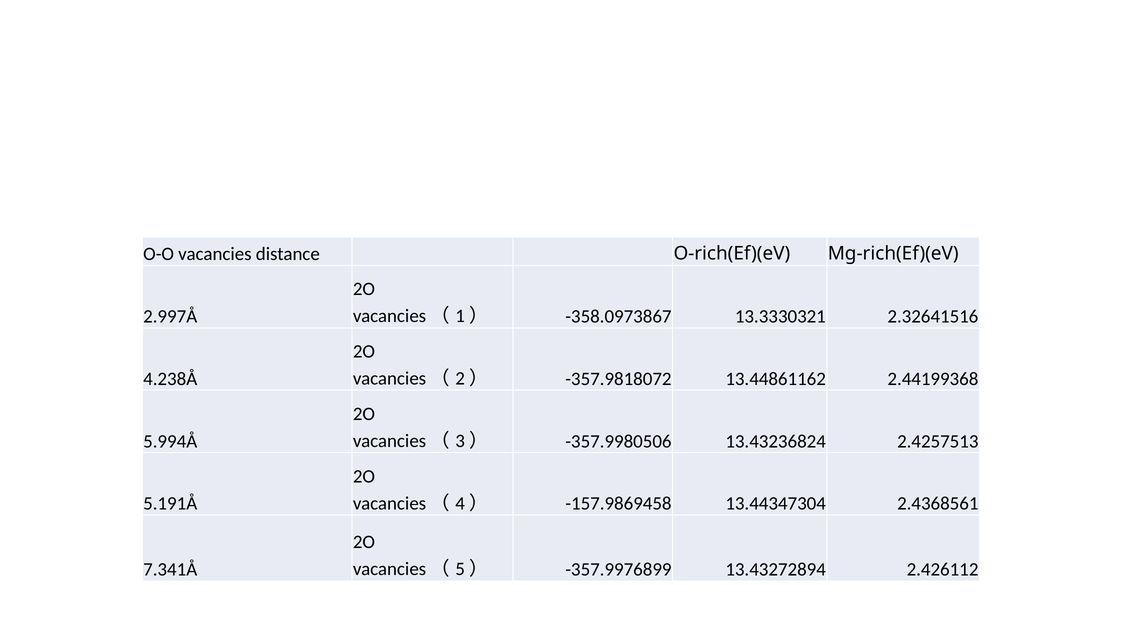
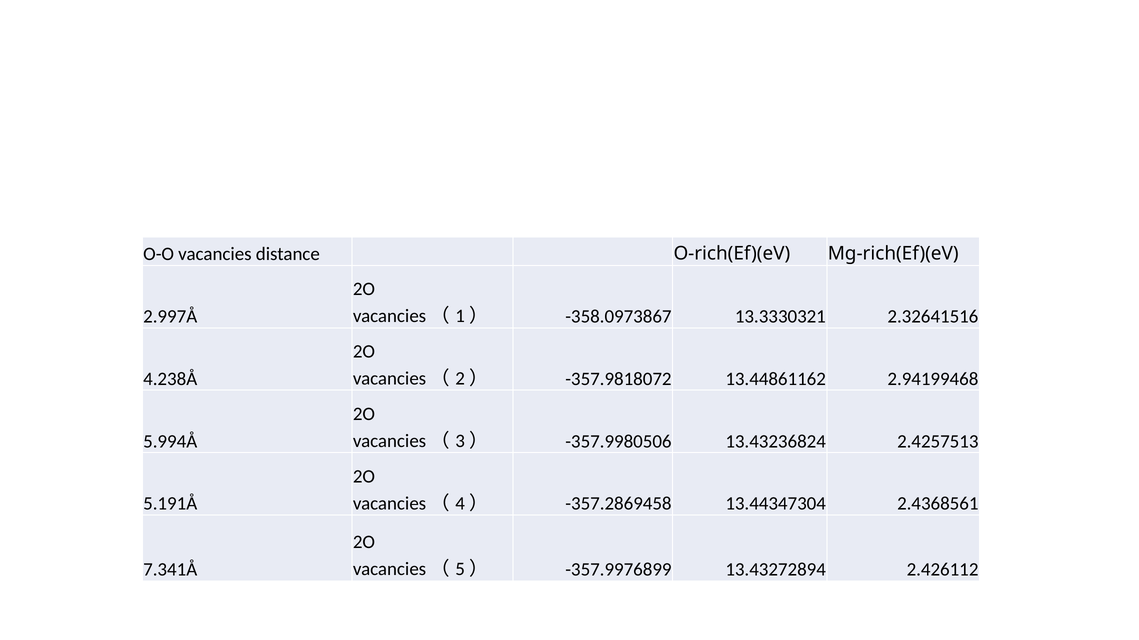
2.44199368: 2.44199368 -> 2.94199468 (933, 379)
-157.9869458: -157.9869458 -> -357.2869458 (618, 504)
